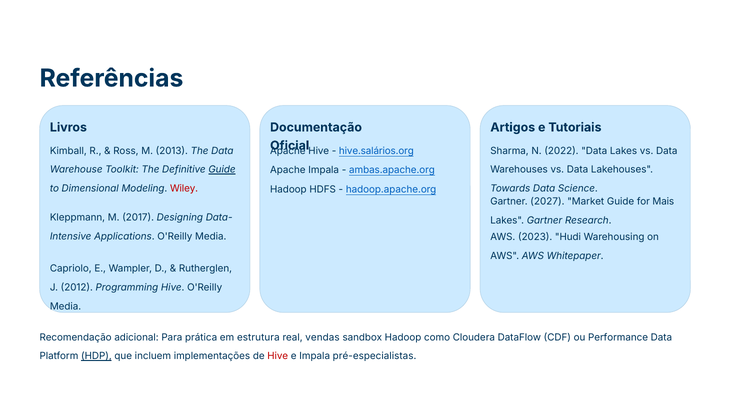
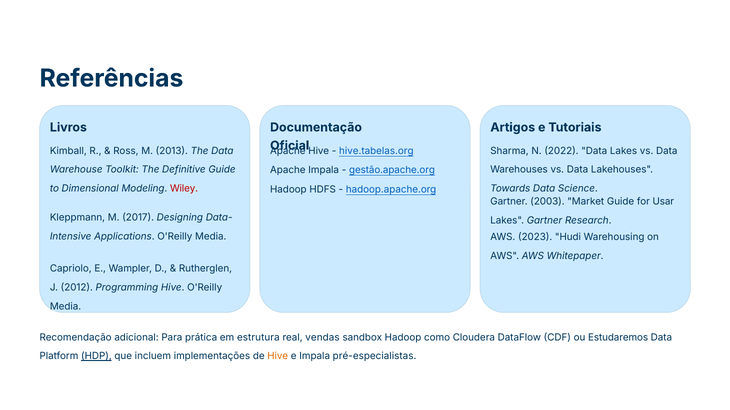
hive.salários.org: hive.salários.org -> hive.tabelas.org (376, 151)
Guide underline: present -> none (222, 170)
ambas.apache.org: ambas.apache.org -> gestão.apache.org (392, 170)
2027: 2027 -> 2003 (547, 202)
Mais: Mais -> Usar (663, 202)
Performance: Performance -> Estudaremos (618, 338)
Hive colour: red -> orange (278, 357)
